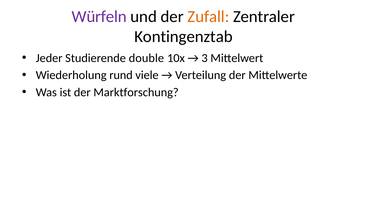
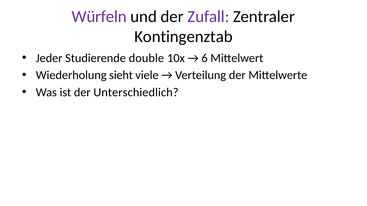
Zufall colour: orange -> purple (208, 17)
3: 3 -> 6 (205, 58)
rund: rund -> sieht (121, 75)
Marktforschung: Marktforschung -> Unterschiedlich (136, 92)
